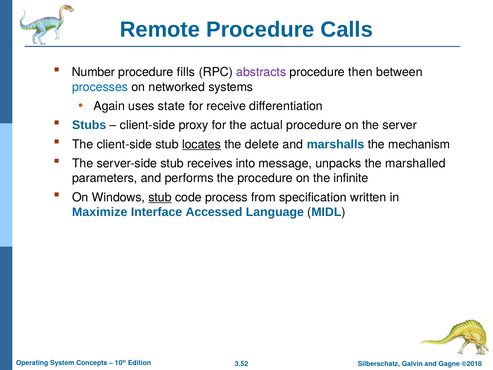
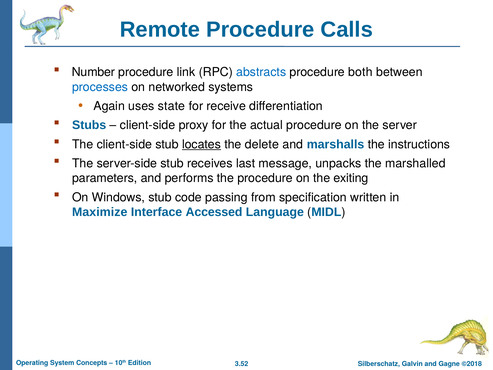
fills: fills -> link (186, 72)
abstracts colour: purple -> blue (261, 72)
then: then -> both (360, 72)
mechanism: mechanism -> instructions (419, 144)
into: into -> last (246, 163)
infinite: infinite -> exiting (351, 178)
stub underline: present -> none (160, 197)
process: process -> passing (226, 197)
